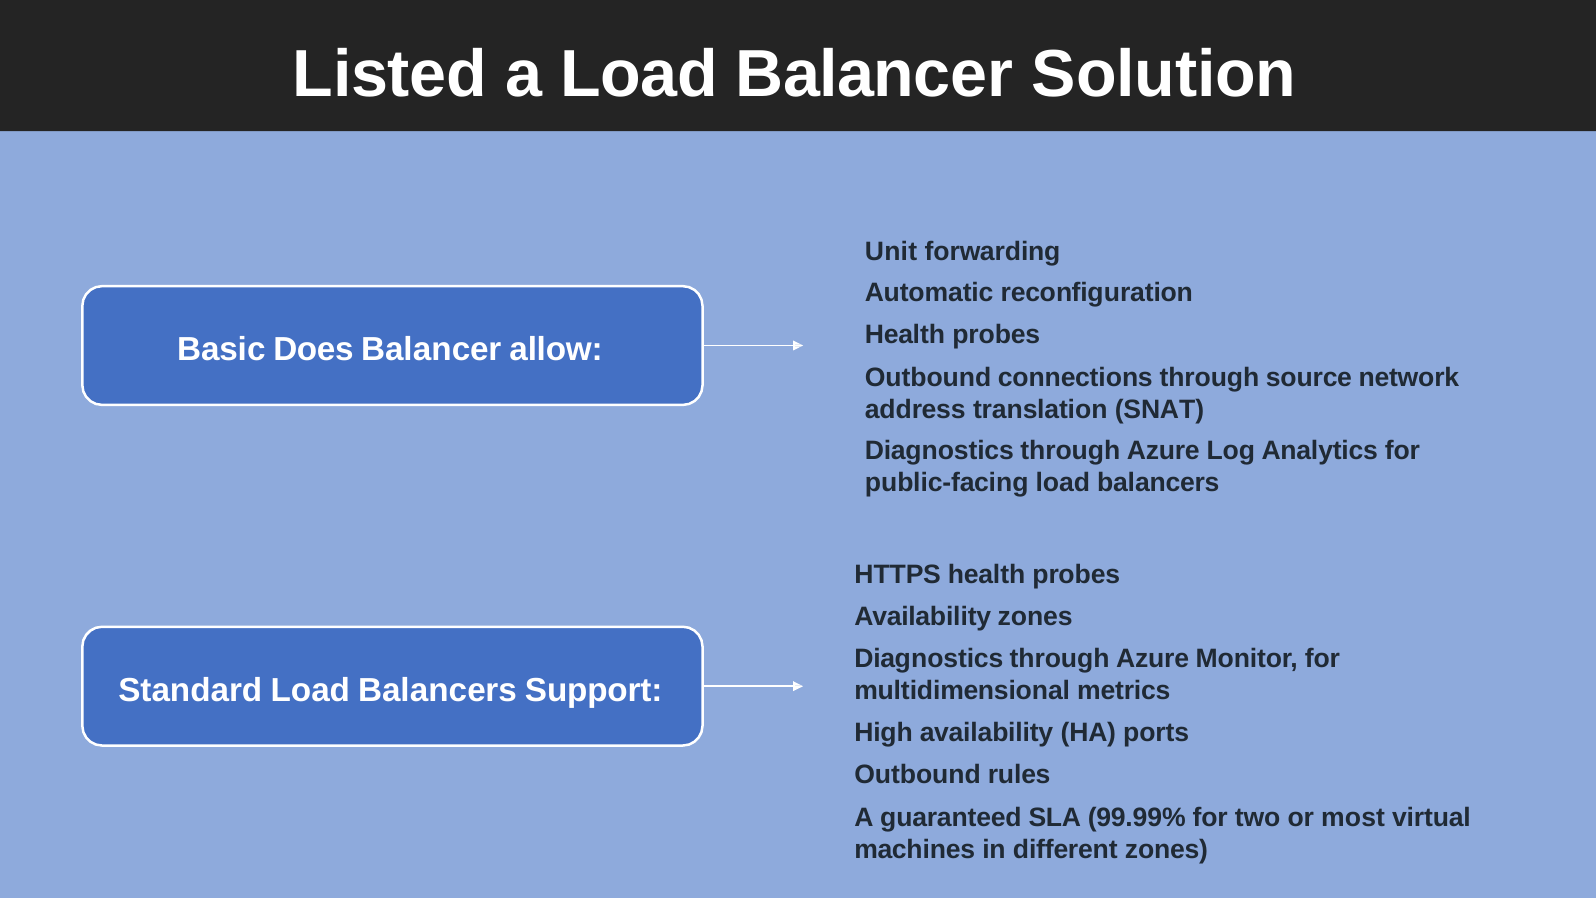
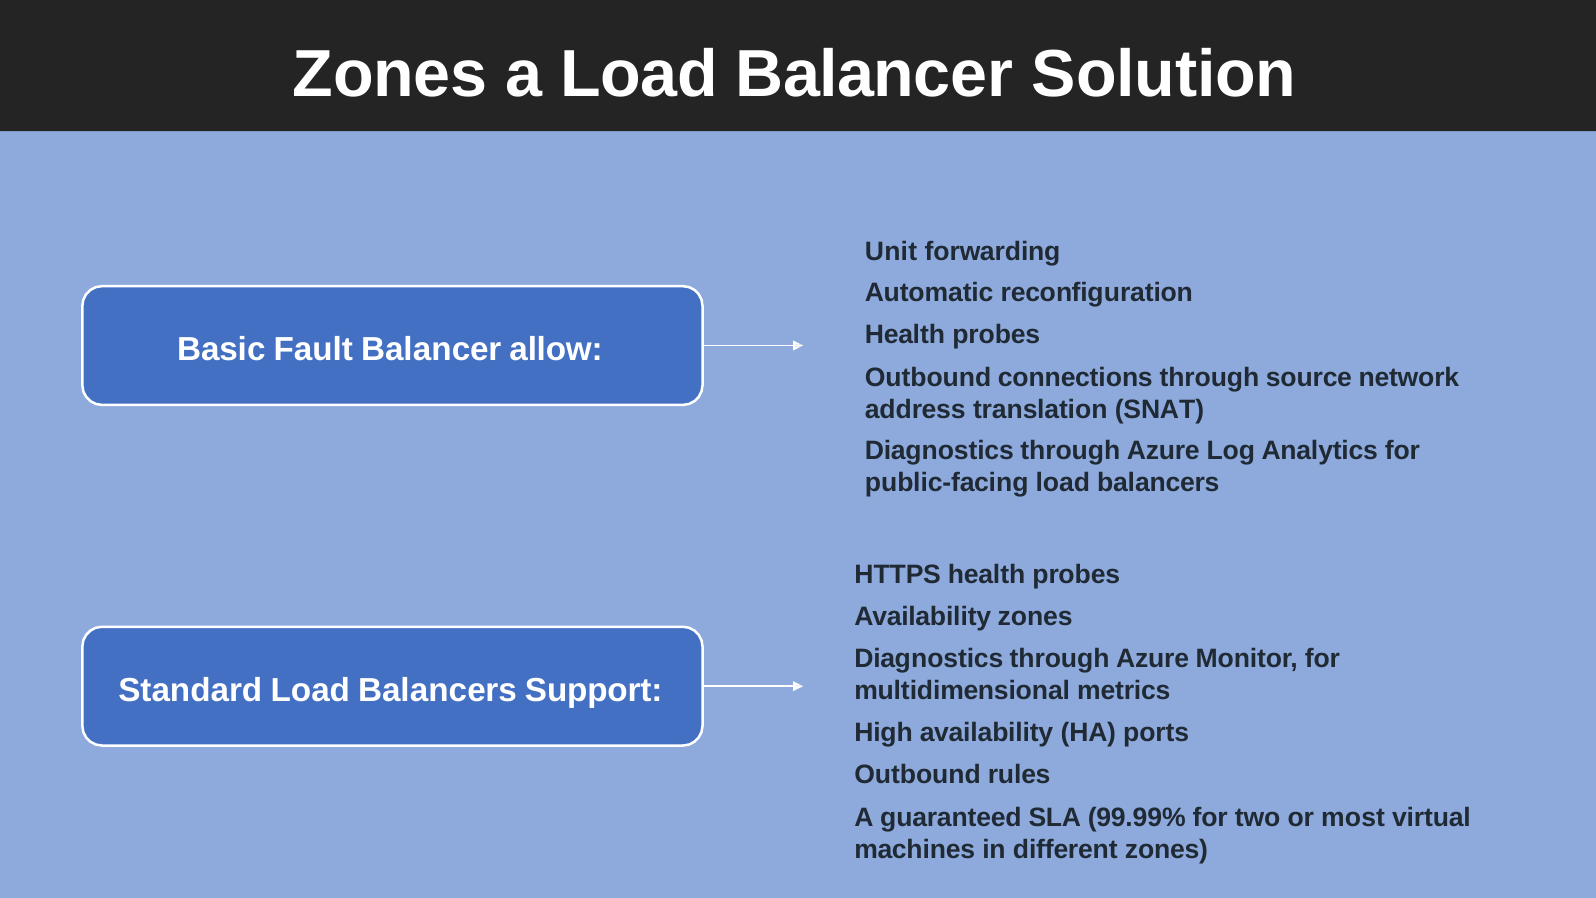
Listed: Listed -> Zones (390, 74)
Does: Does -> Fault (313, 349)
